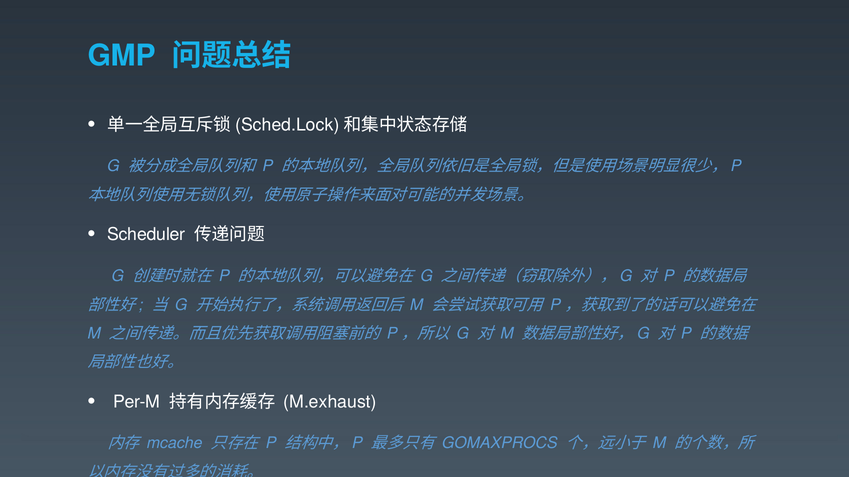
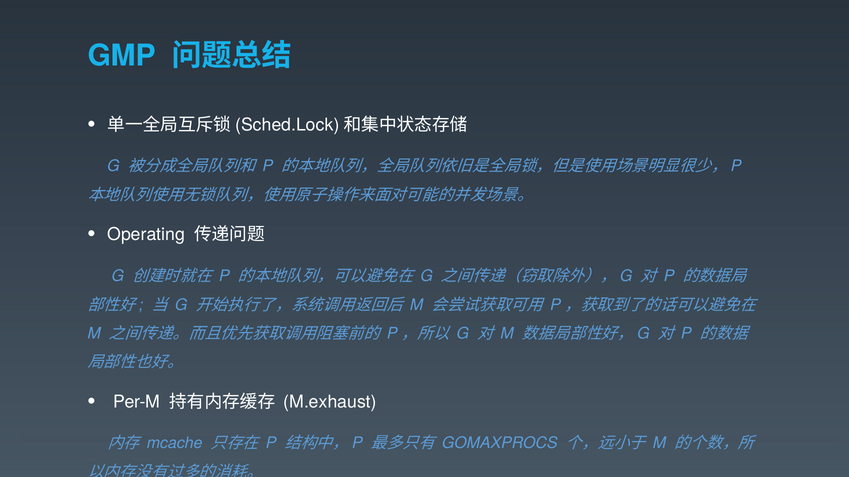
Scheduler: Scheduler -> Operating (146, 235)
